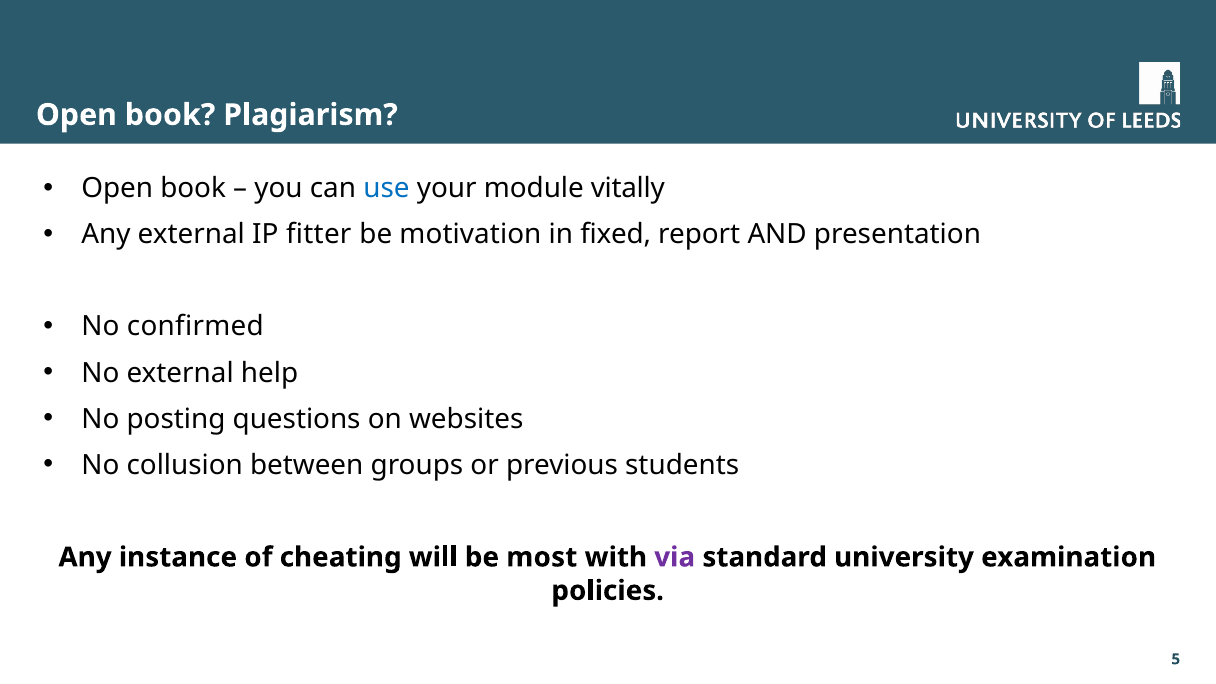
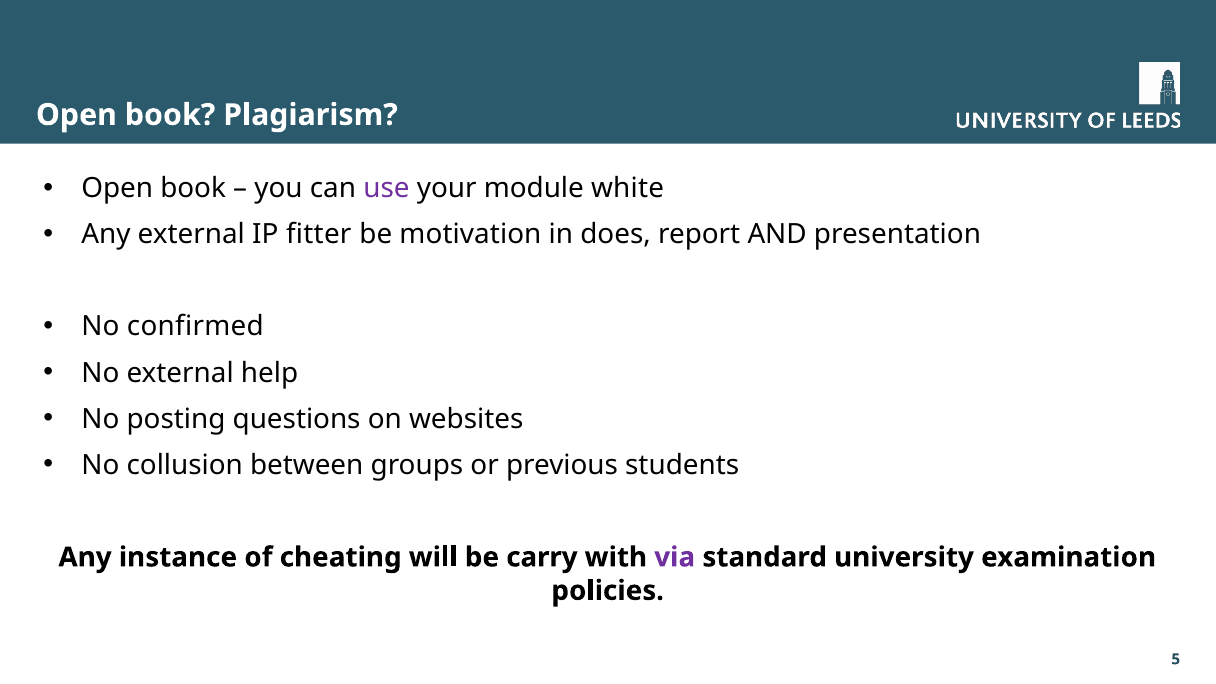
use colour: blue -> purple (386, 188)
vitally: vitally -> white (628, 188)
fixed: fixed -> does (616, 235)
most: most -> carry (542, 557)
